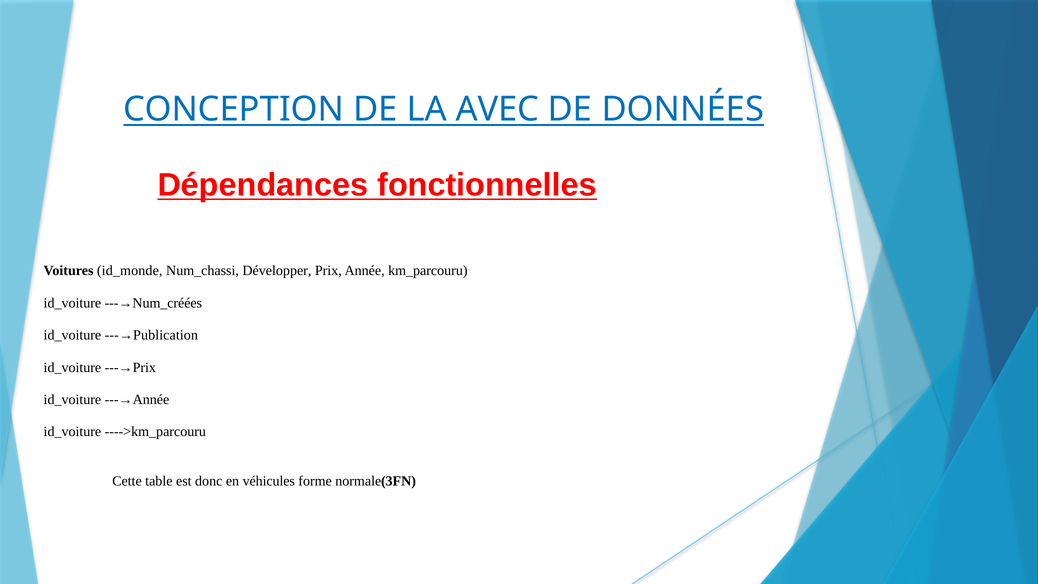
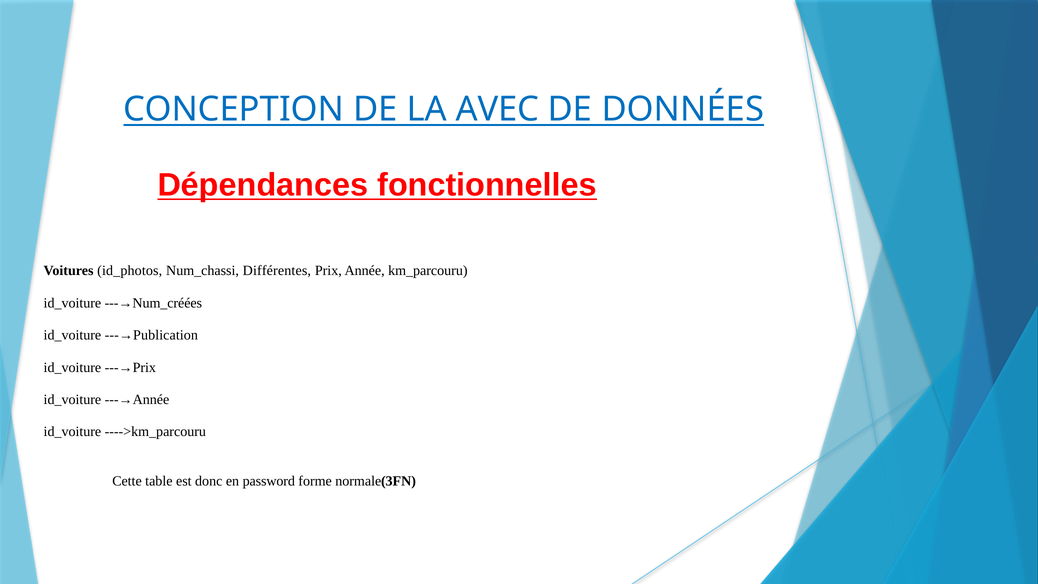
id_monde: id_monde -> id_photos (130, 271)
Développer: Développer -> Différentes (277, 271)
véhicules: véhicules -> password (269, 481)
